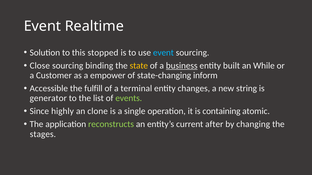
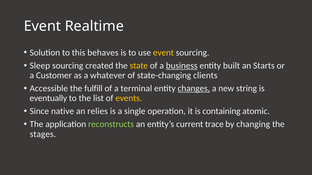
stopped: stopped -> behaves (103, 53)
event colour: light blue -> yellow (163, 53)
Close: Close -> Sleep (40, 66)
binding: binding -> created (99, 66)
While: While -> Starts (264, 66)
empower: empower -> whatever (108, 76)
inform: inform -> clients (205, 76)
changes underline: none -> present (194, 89)
generator: generator -> eventually (48, 98)
events colour: light green -> yellow (129, 98)
highly: highly -> native (63, 112)
clone: clone -> relies (98, 112)
after: after -> trace (214, 125)
